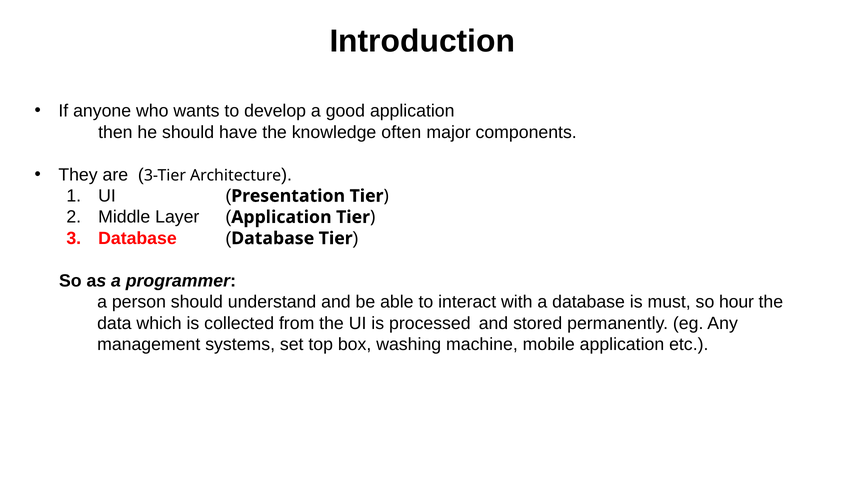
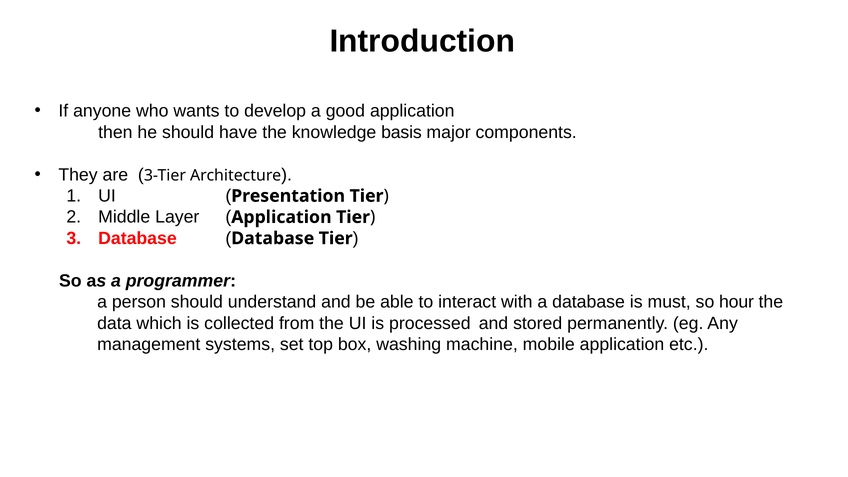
often: often -> basis (401, 132)
